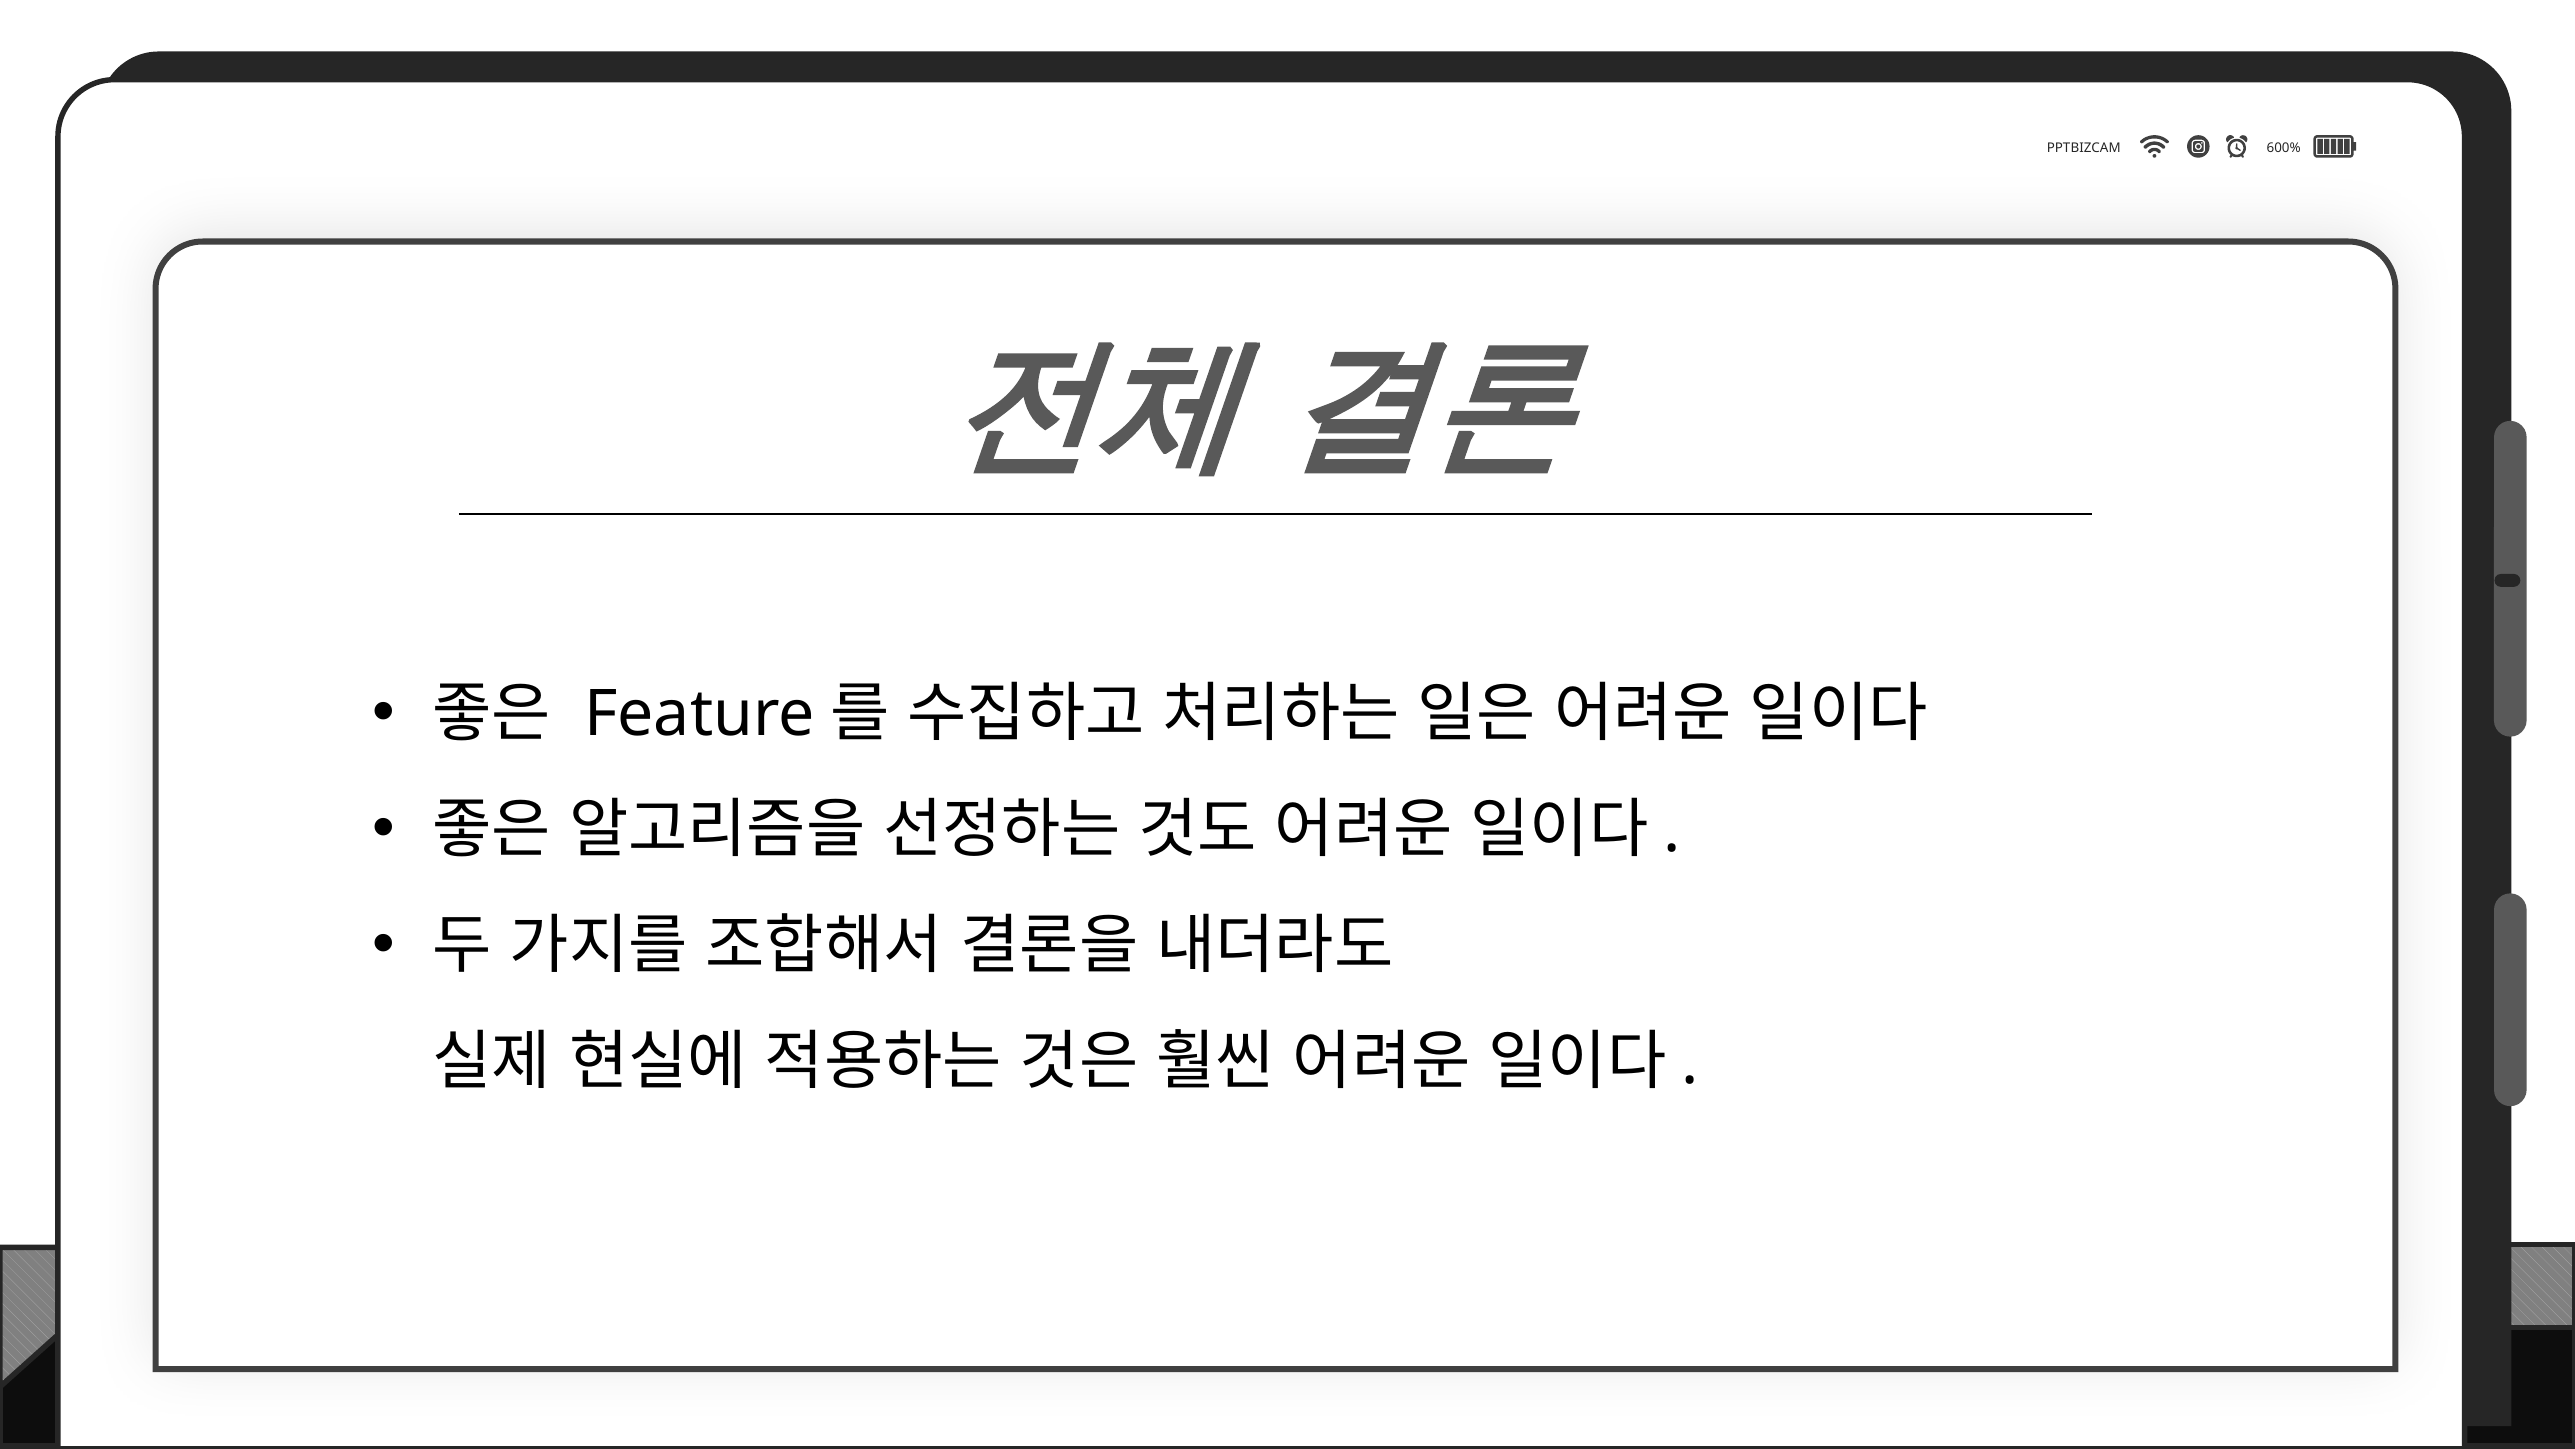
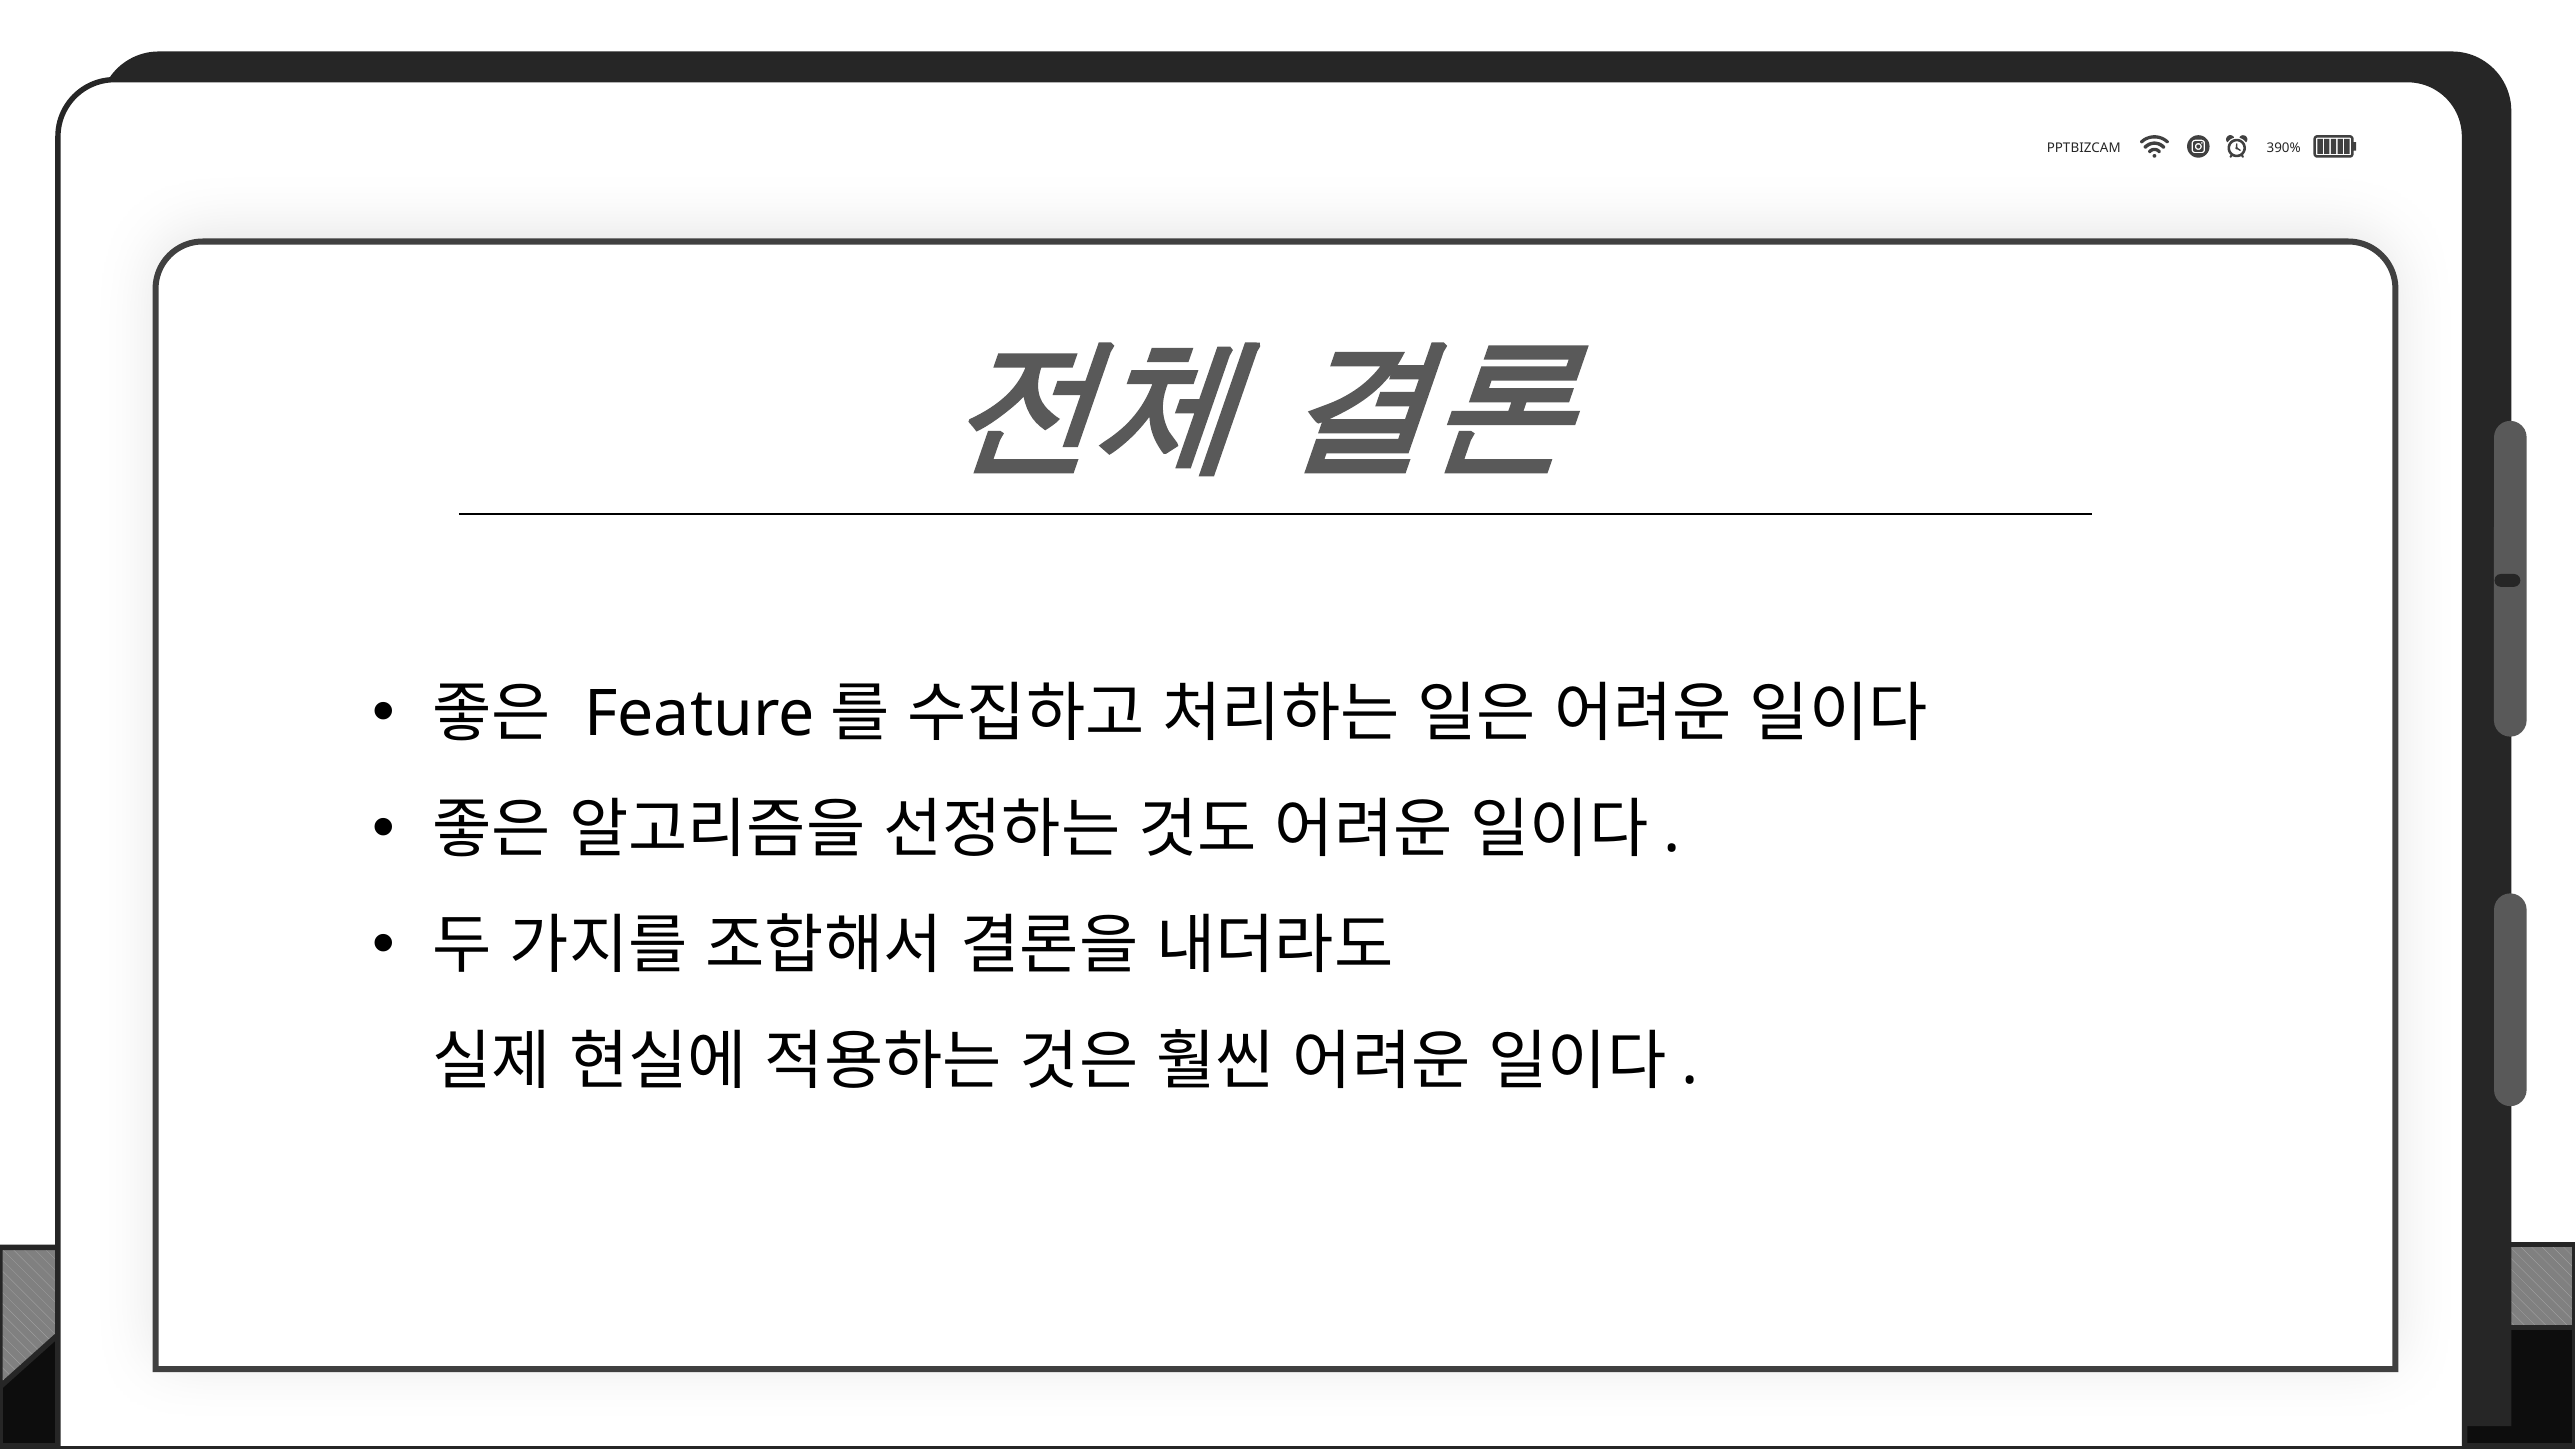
600%: 600% -> 390% (2284, 148)
